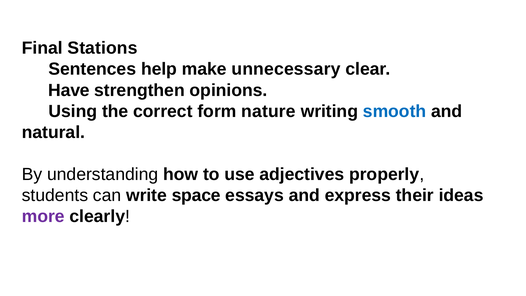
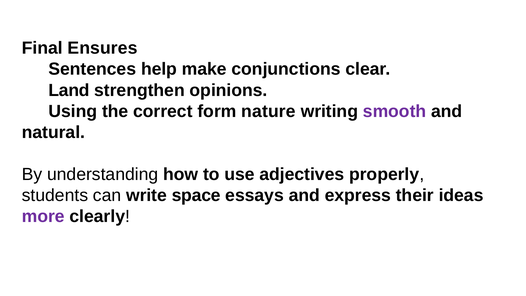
Stations: Stations -> Ensures (103, 48)
unnecessary: unnecessary -> conjunctions (286, 69)
Have: Have -> Land (69, 90)
smooth colour: blue -> purple (395, 111)
